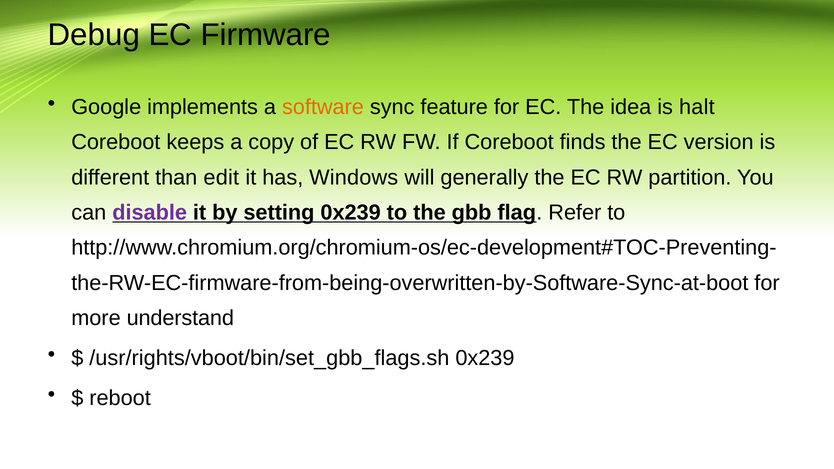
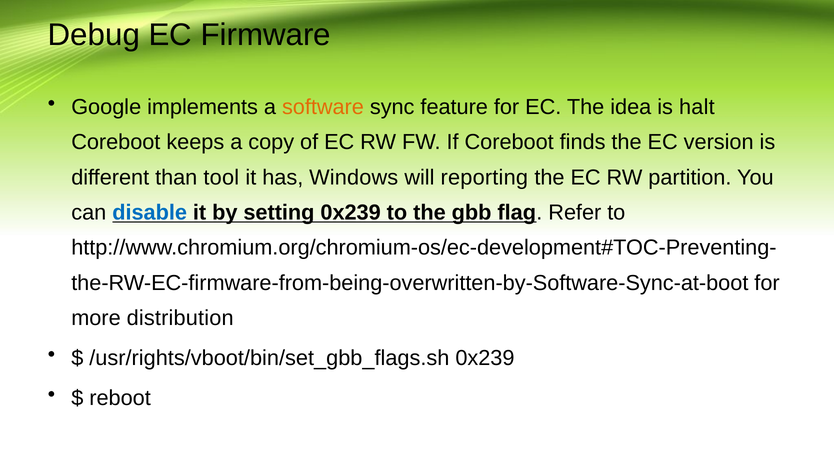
edit: edit -> tool (221, 177)
generally: generally -> reporting (484, 177)
disable colour: purple -> blue (150, 213)
understand: understand -> distribution (180, 318)
